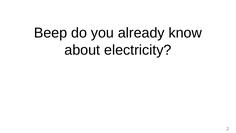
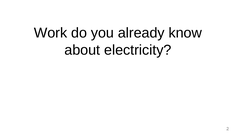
Beep: Beep -> Work (51, 33)
